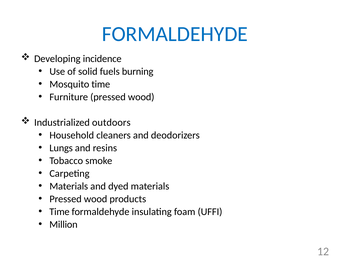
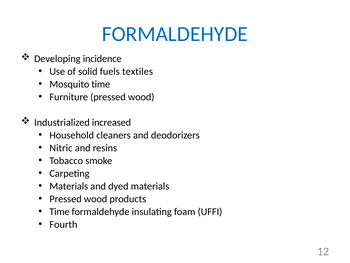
burning: burning -> textiles (138, 71)
outdoors: outdoors -> increased (111, 122)
Lungs: Lungs -> Nitric (61, 148)
Million: Million -> Fourth (63, 224)
